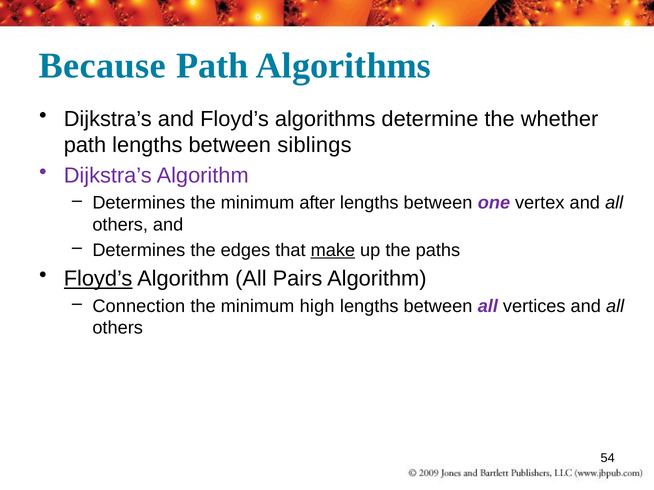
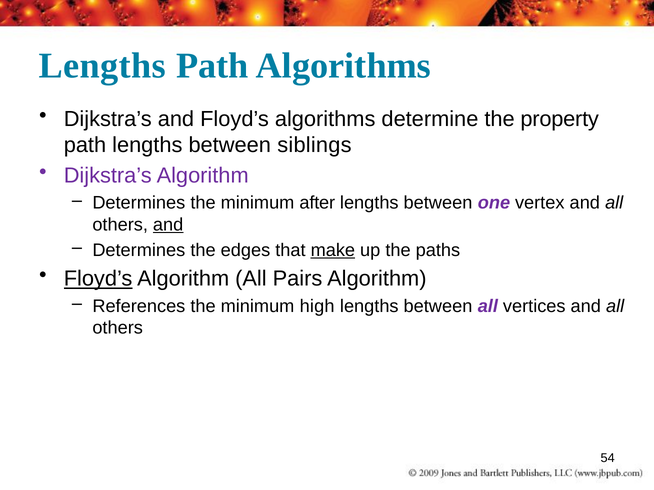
Because: Because -> Lengths (102, 66)
whether: whether -> property (560, 119)
and underline: none -> present (168, 225)
Connection: Connection -> References (139, 306)
